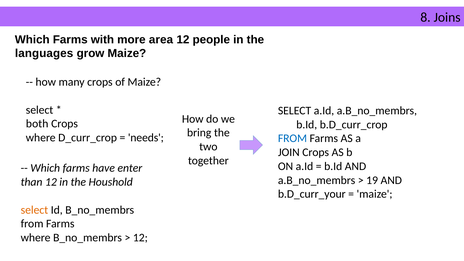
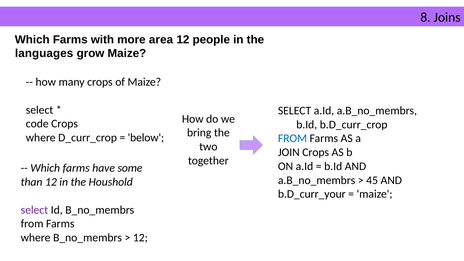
both: both -> code (37, 124)
needs: needs -> below (146, 138)
enter: enter -> some (130, 168)
19: 19 -> 45 (372, 180)
select colour: orange -> purple (34, 210)
